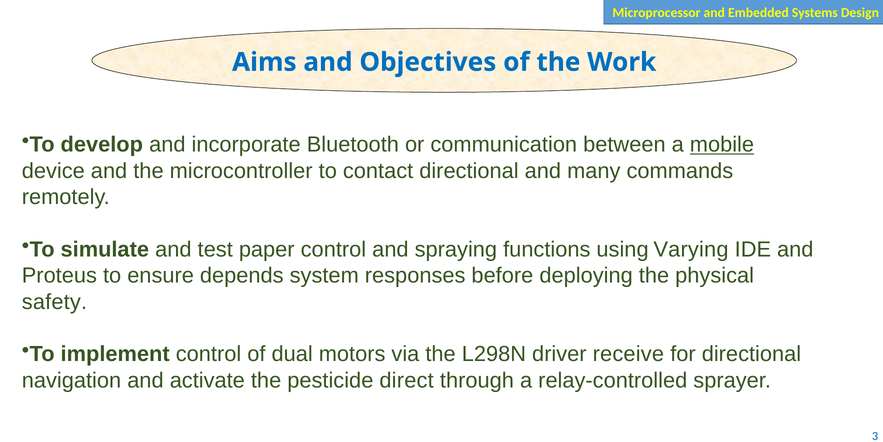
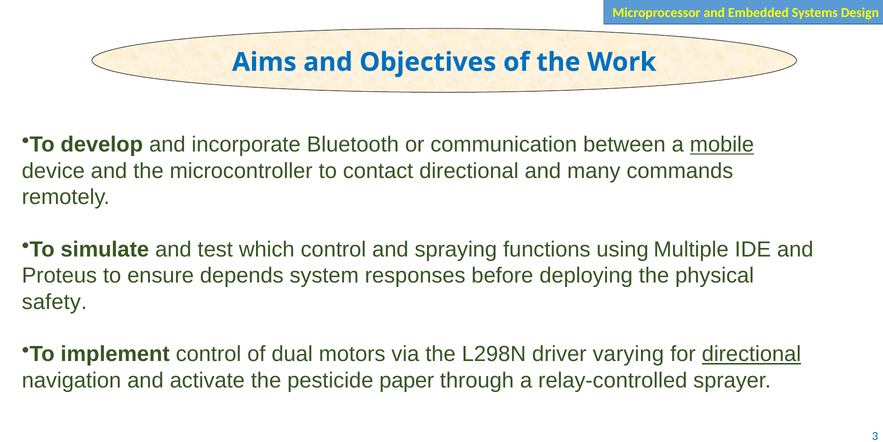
paper: paper -> which (267, 249)
Varying: Varying -> Multiple (691, 249)
receive: receive -> varying (628, 354)
directional underline: none -> present (751, 354)
direct: direct -> paper (407, 380)
